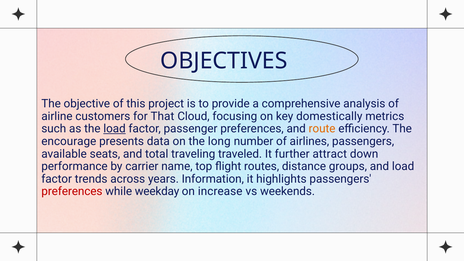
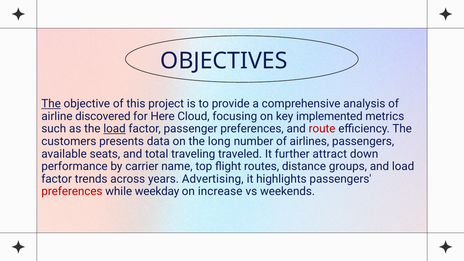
The underline: none -> present (51, 104)
customers: customers -> discovered (103, 116)
That: That -> Here (163, 116)
domestically: domestically -> implemented (329, 116)
route colour: orange -> red (322, 129)
encourage: encourage -> customers (69, 141)
Information: Information -> Advertising (213, 179)
